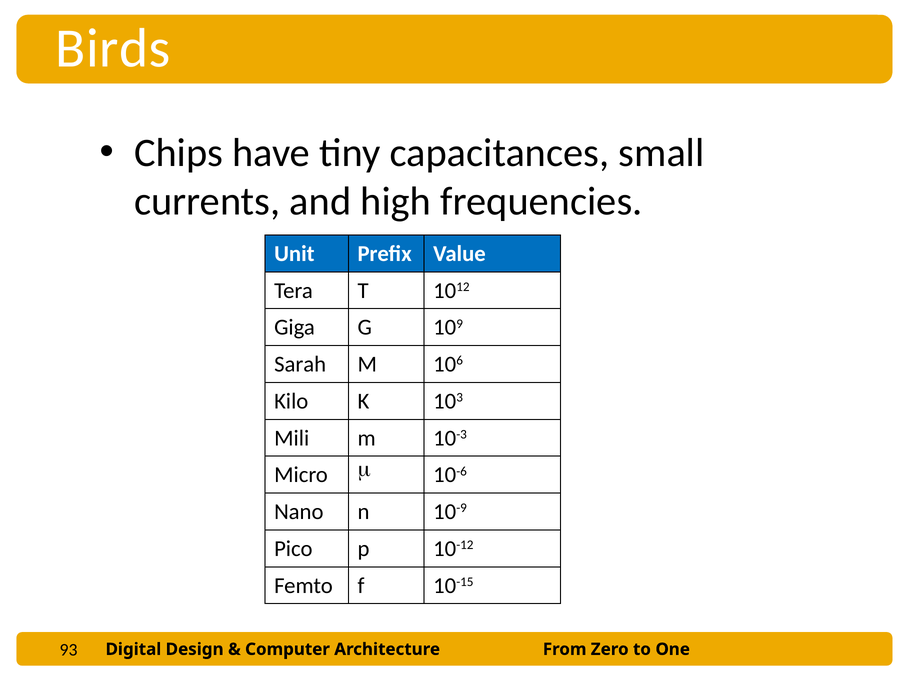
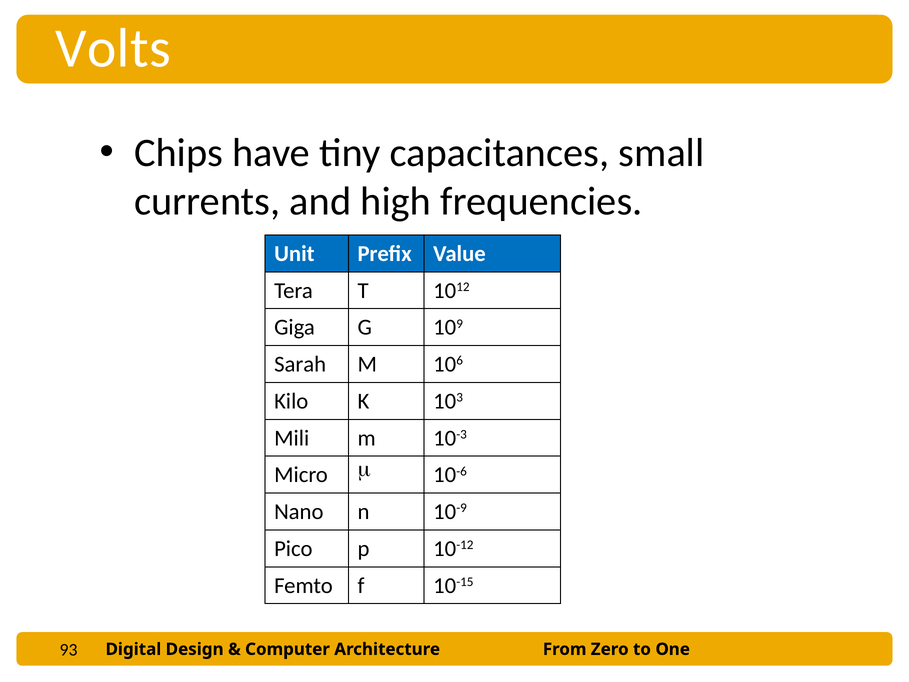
Birds: Birds -> Volts (113, 48)
